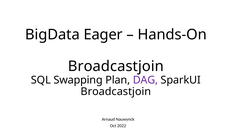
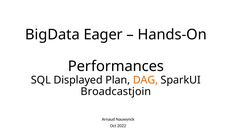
Broadcastjoin: Broadcastjoin -> Performances (116, 66)
Swapping: Swapping -> Displayed (78, 80)
DAG colour: purple -> orange (145, 80)
